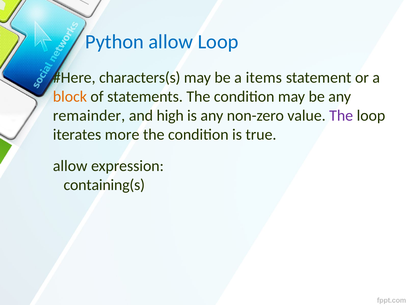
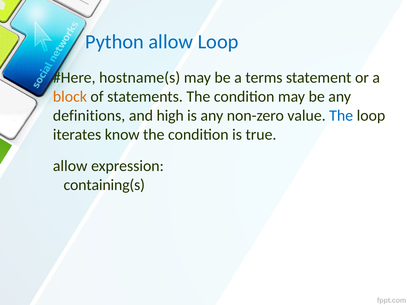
characters(s: characters(s -> hostname(s (140, 78)
items: items -> terms (264, 78)
remainder: remainder -> definitions (89, 116)
The colour: purple -> blue (341, 116)
more: more -> know (122, 135)
